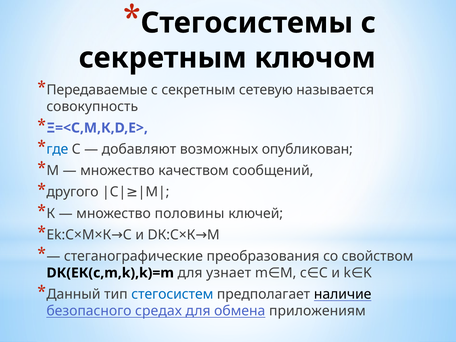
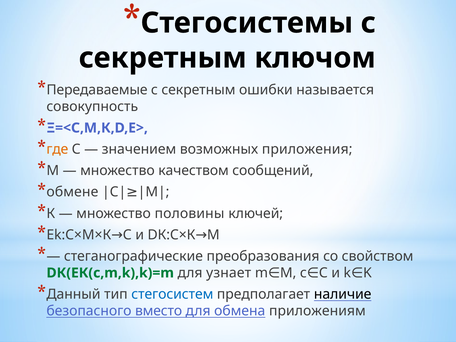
сетевую: сетевую -> ошибки (266, 90)
где colour: blue -> orange (57, 149)
добавляют: добавляют -> значением (139, 149)
опубликован: опубликован -> приложения (307, 149)
другого: другого -> обмене (72, 192)
DК(EК(c,m,k),k)=m colour: black -> green (110, 273)
средах: средах -> вместо (159, 311)
